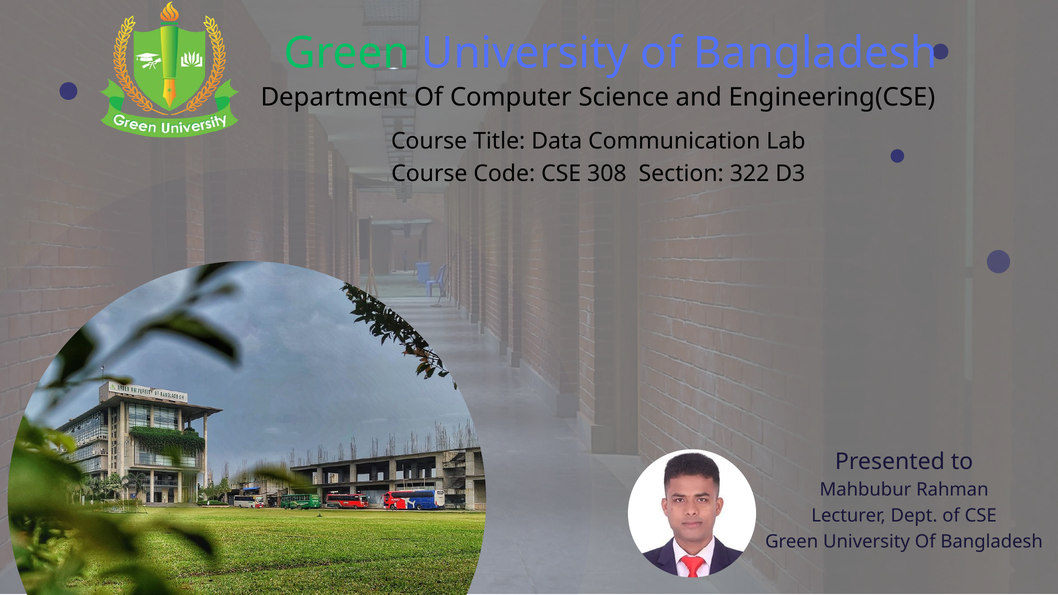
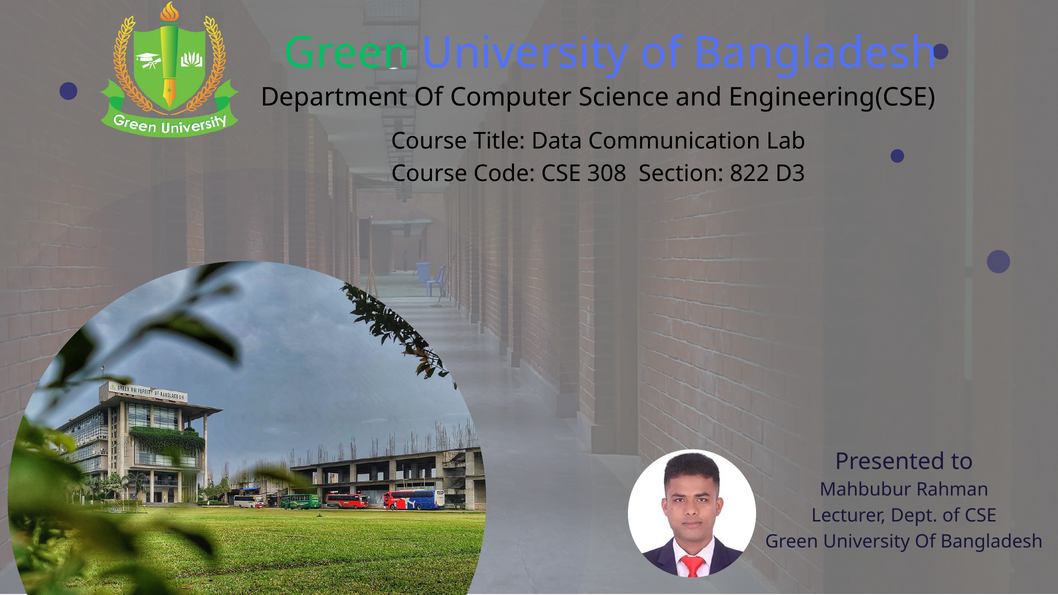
322: 322 -> 822 (750, 174)
